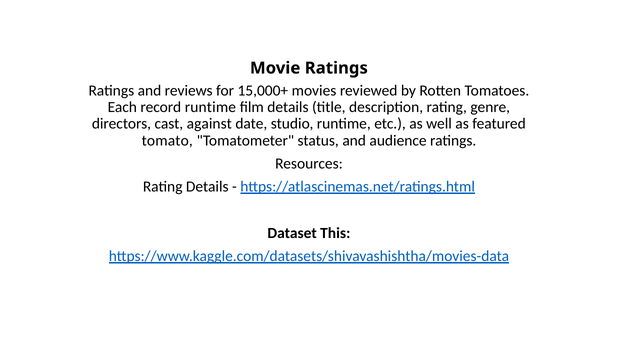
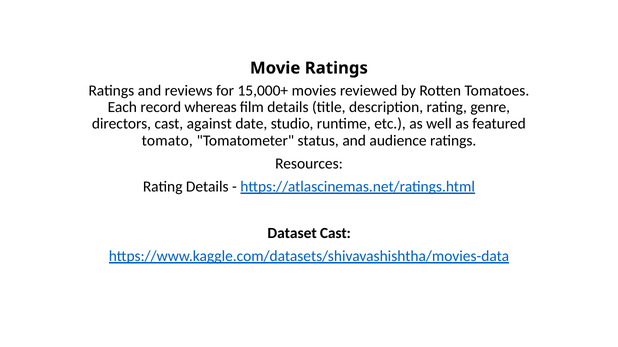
record runtime: runtime -> whereas (211, 107)
Dataset This: This -> Cast (335, 233)
